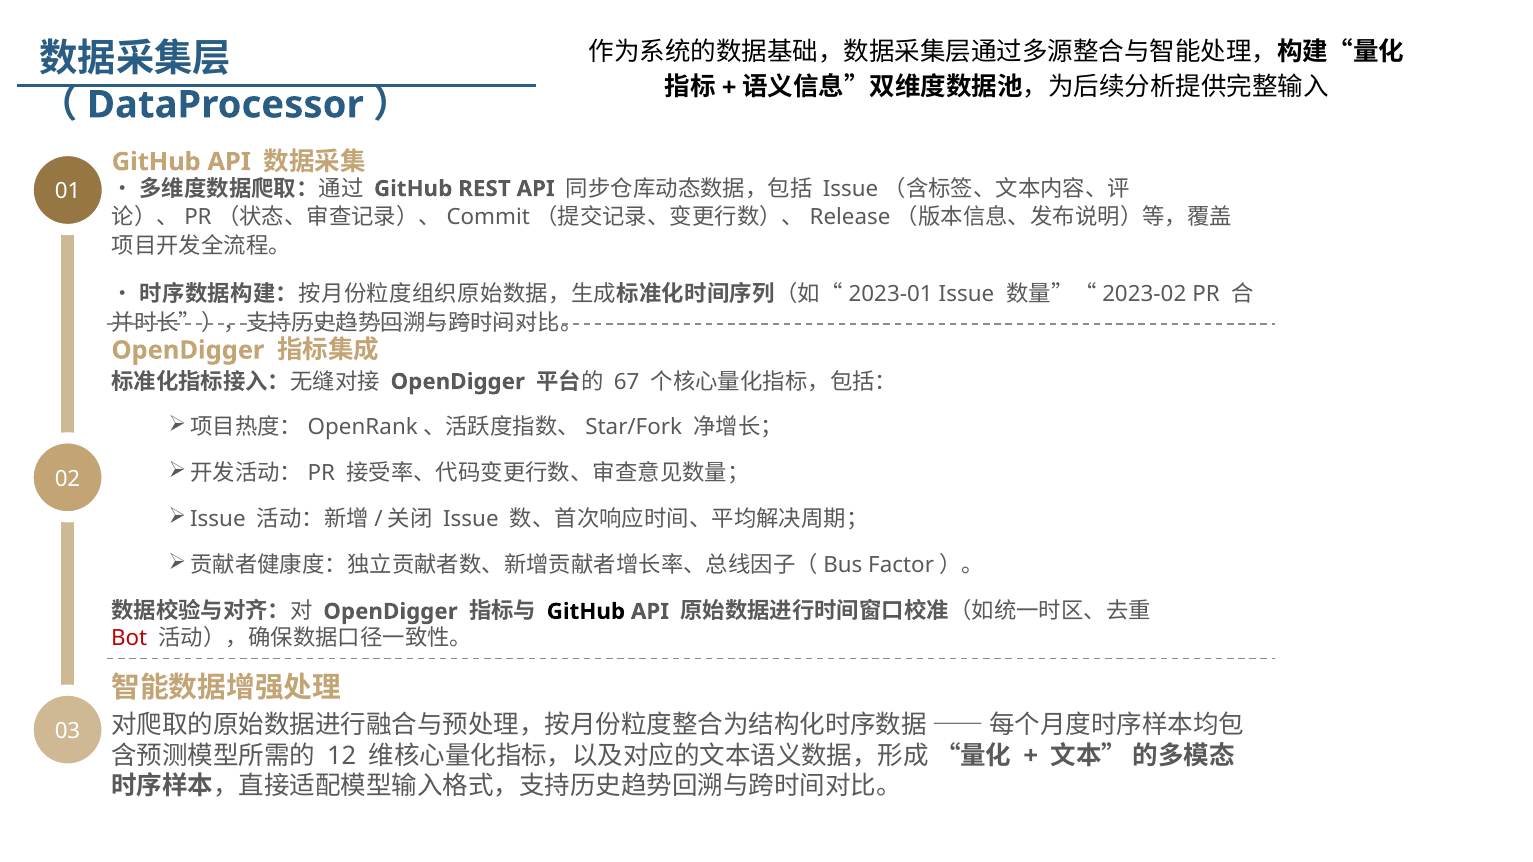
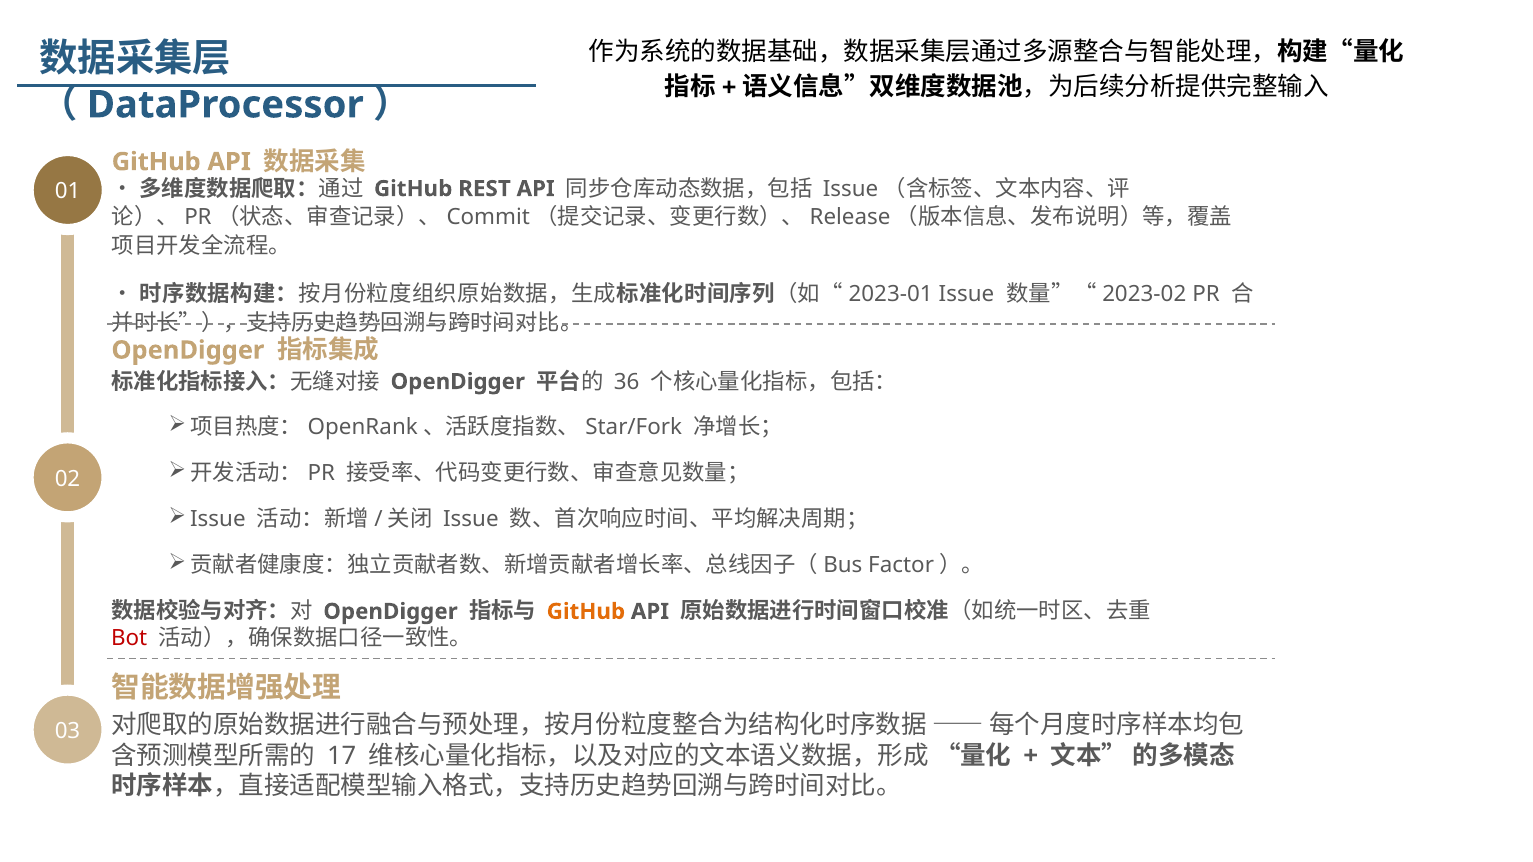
67: 67 -> 36 (627, 382)
GitHub colour: black -> orange (586, 612)
12: 12 -> 17 (342, 756)
